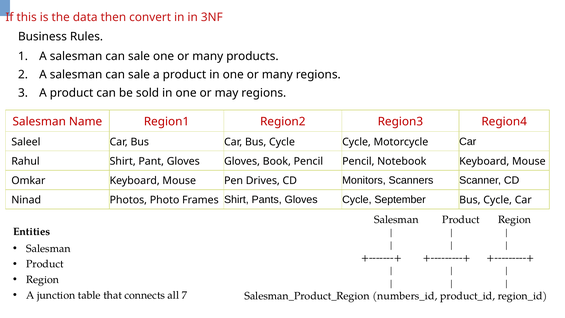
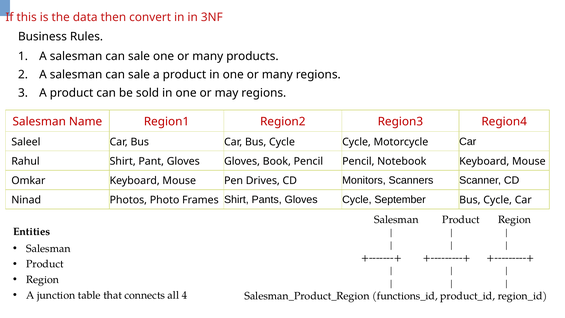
7: 7 -> 4 (184, 295)
numbers_id: numbers_id -> functions_id (405, 296)
